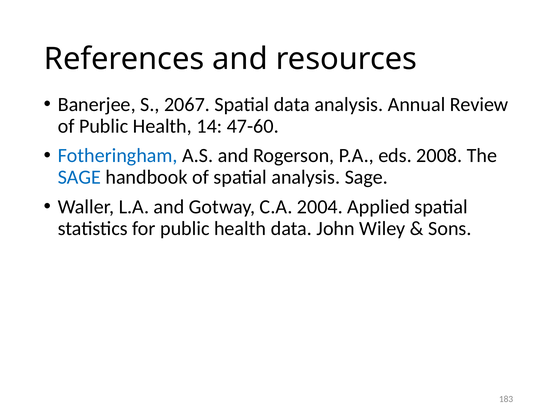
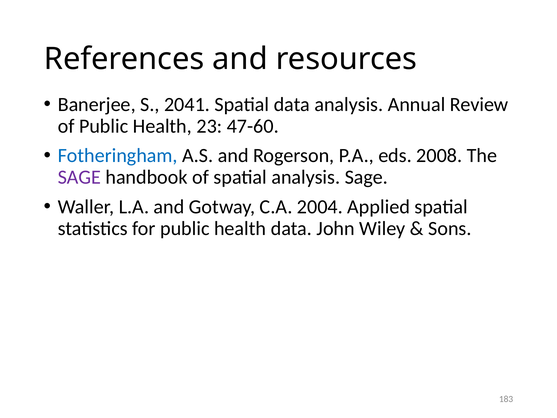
2067: 2067 -> 2041 (187, 104)
14: 14 -> 23 (209, 126)
SAGE colour: blue -> purple (79, 177)
